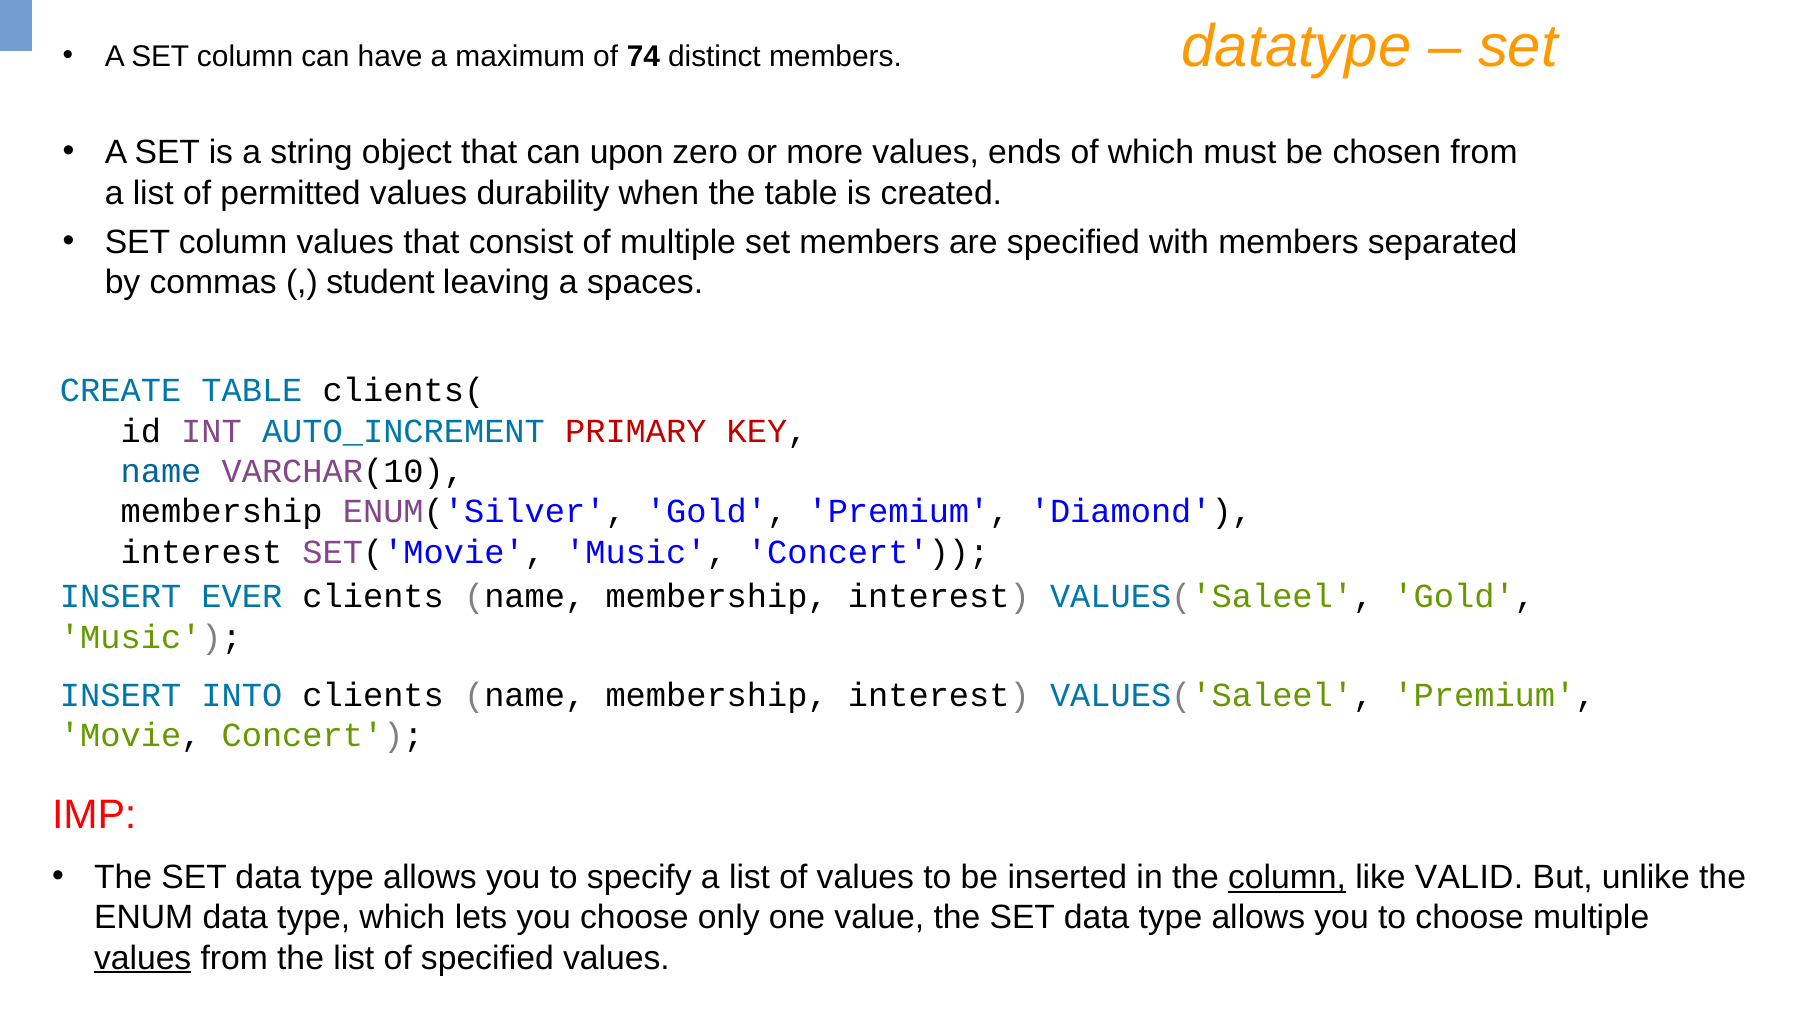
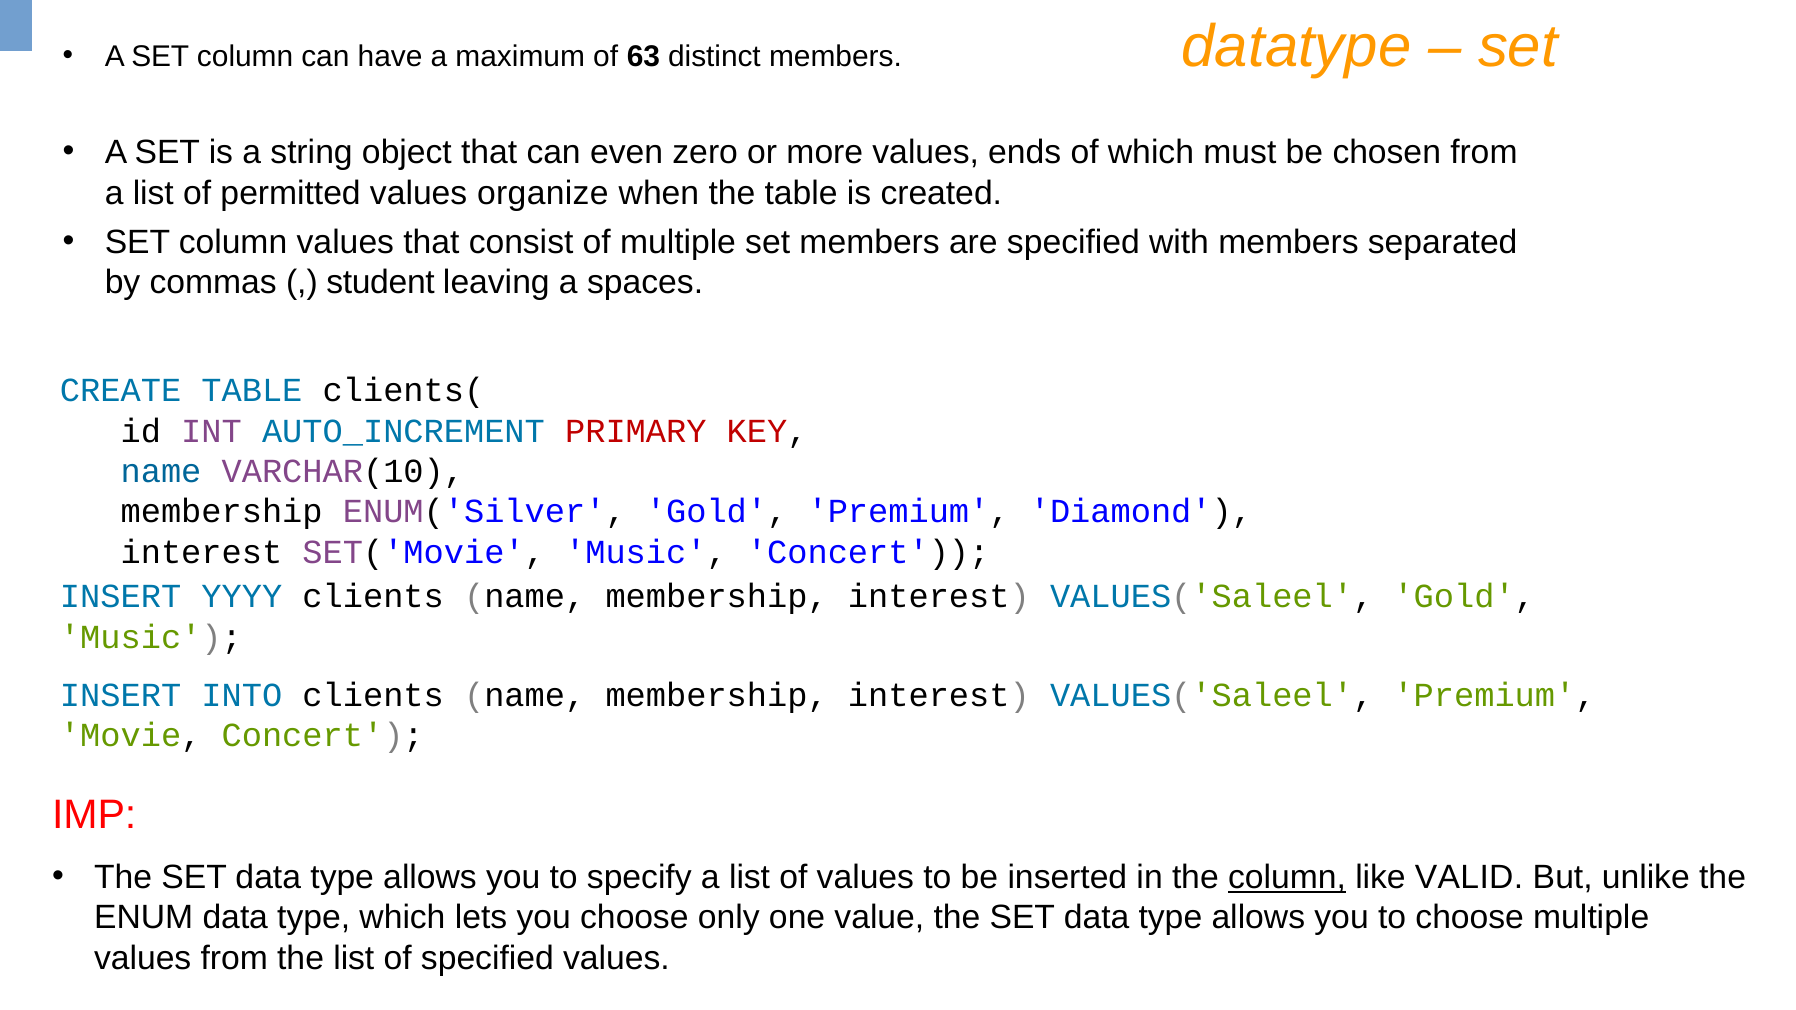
74: 74 -> 63 (644, 57)
upon: upon -> even (627, 153)
durability: durability -> organize (543, 193)
EVER: EVER -> YYYY (242, 597)
values underline: present -> none (143, 958)
